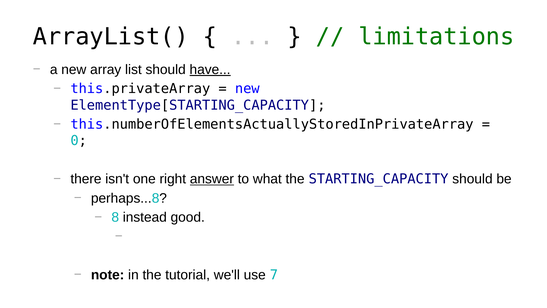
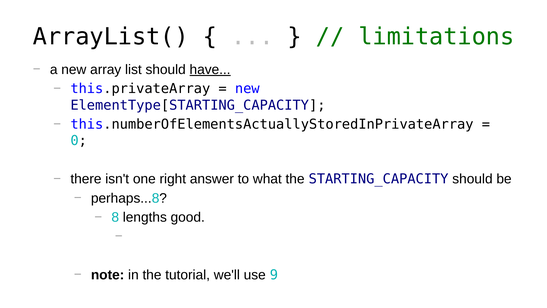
answer underline: present -> none (212, 179)
instead: instead -> lengths (145, 217)
7: 7 -> 9 (274, 275)
